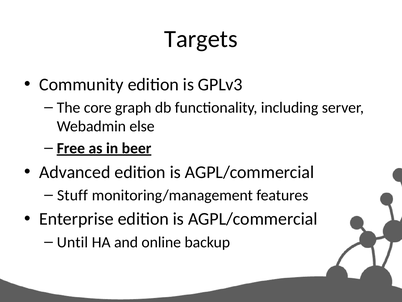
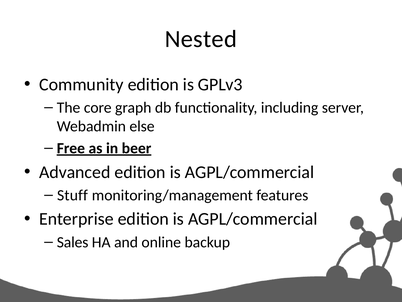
Targets: Targets -> Nested (201, 39)
Until: Until -> Sales (73, 242)
